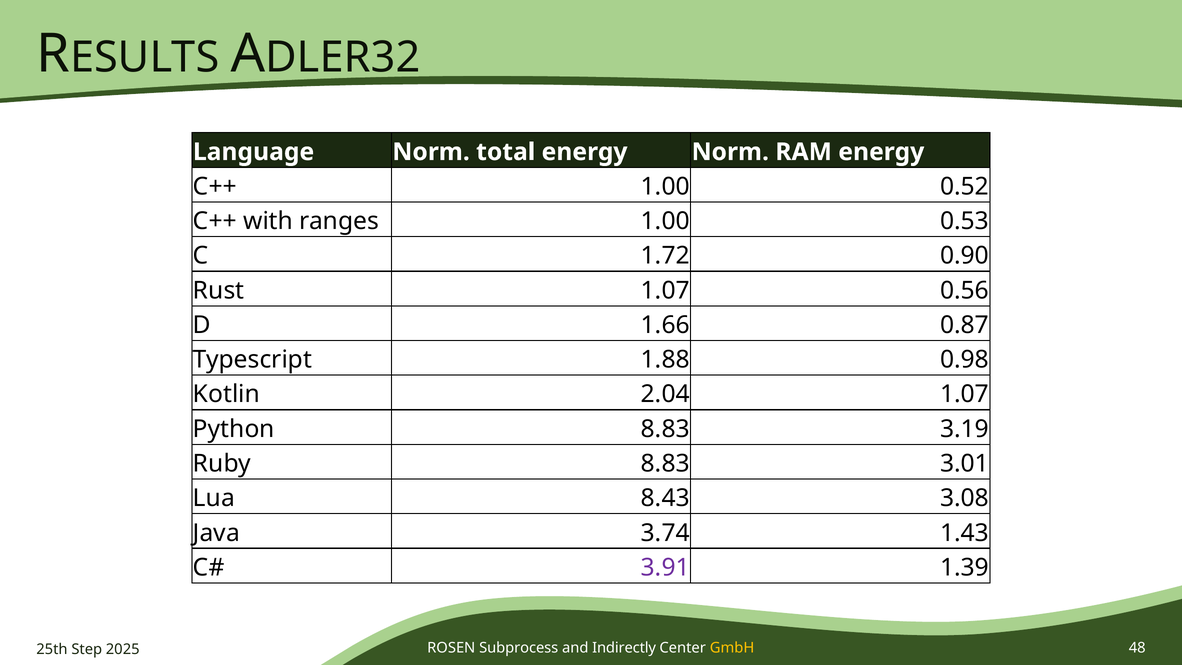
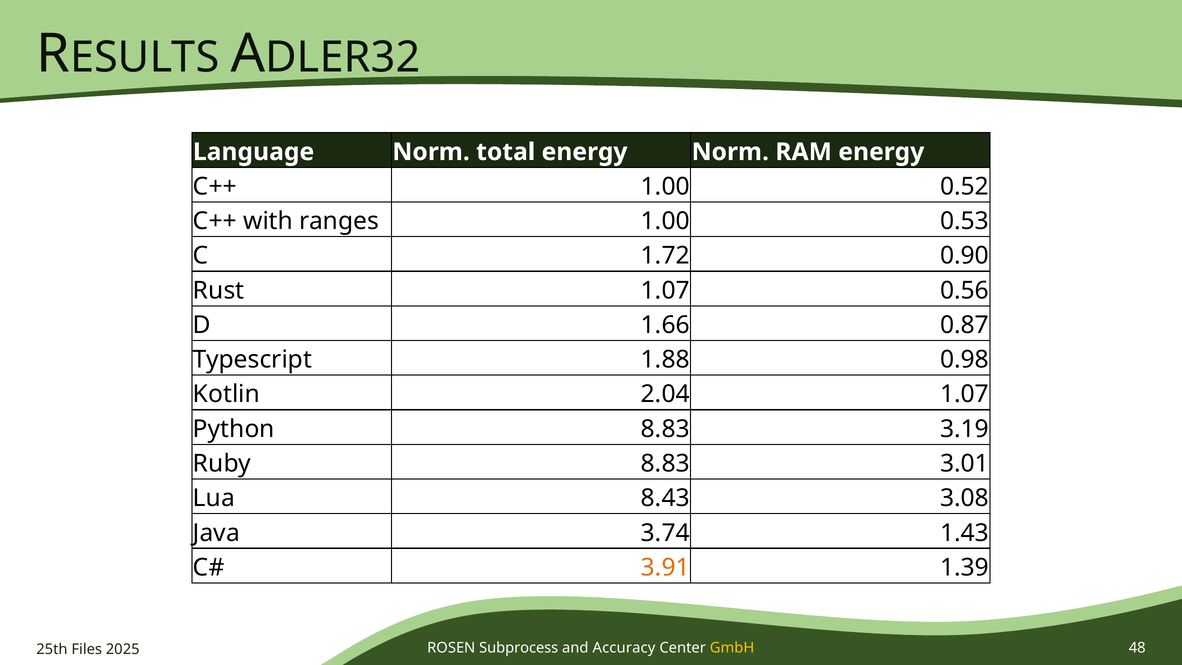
3.91 colour: purple -> orange (665, 567)
Indirectly: Indirectly -> Accuracy (624, 648)
Step: Step -> Files (87, 649)
